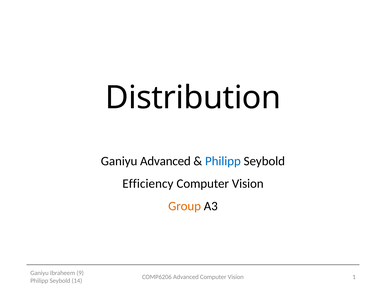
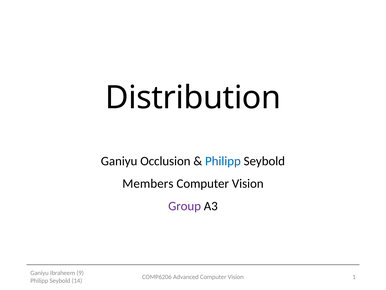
Ganiyu Advanced: Advanced -> Occlusion (165, 161)
Efficiency: Efficiency -> Members (148, 183)
Group colour: orange -> purple (185, 206)
